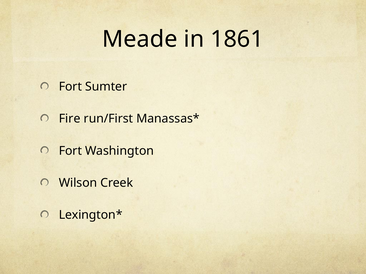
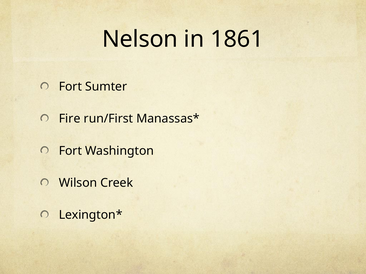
Meade: Meade -> Nelson (140, 39)
